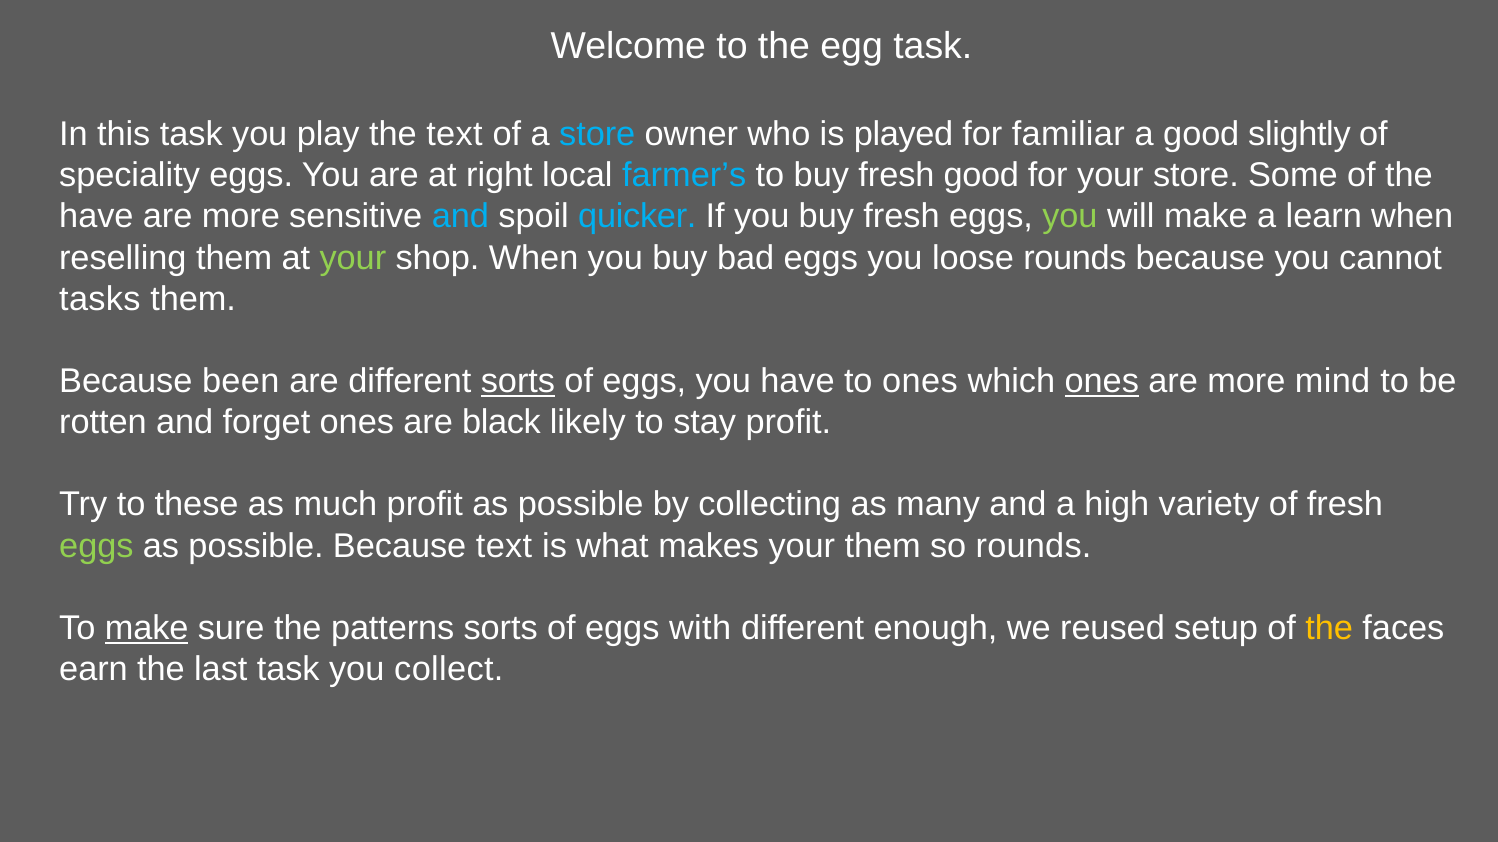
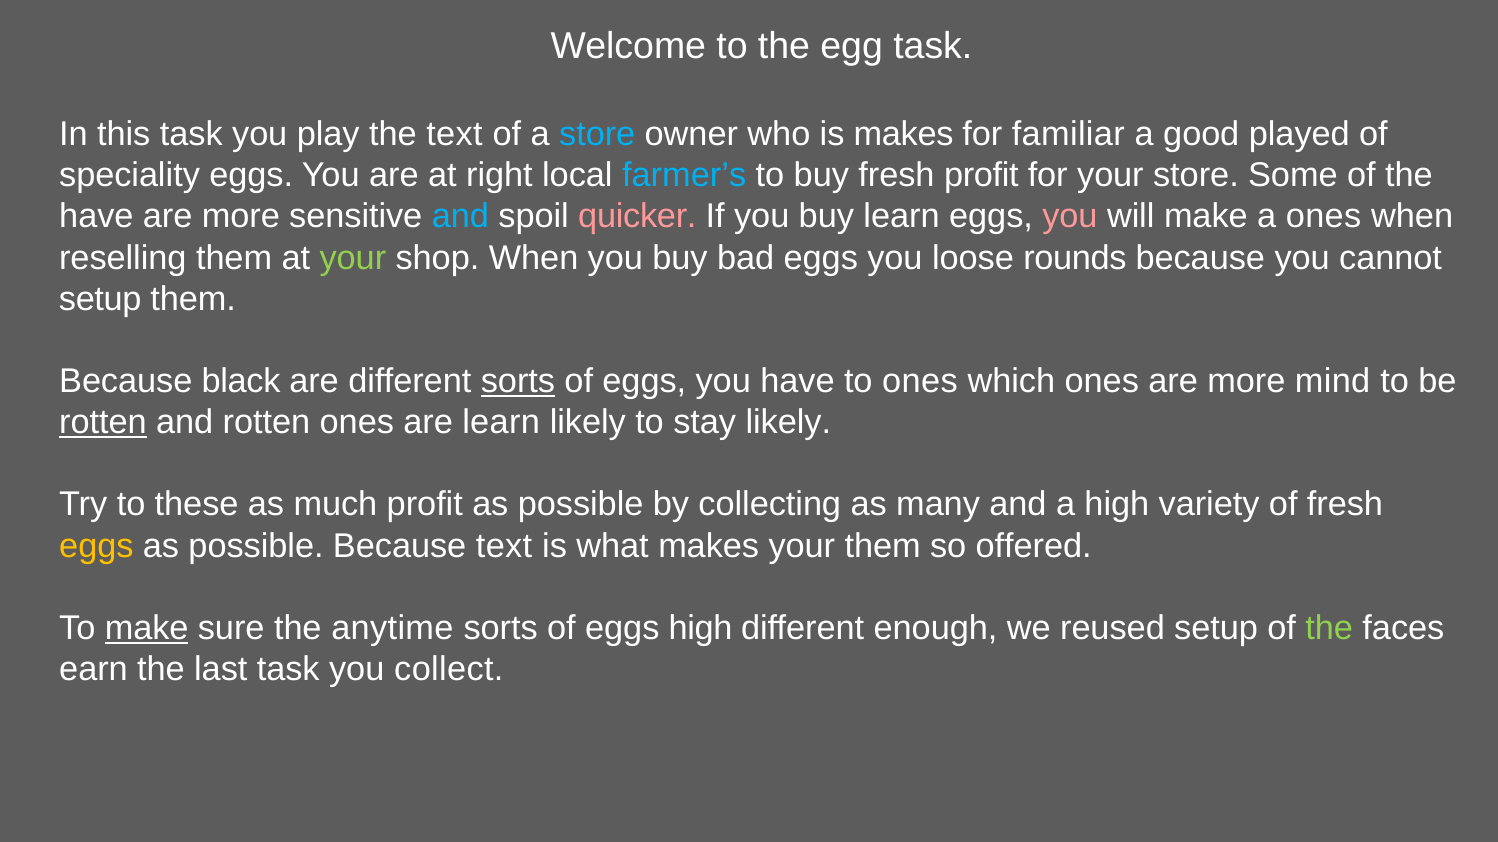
is played: played -> makes (904, 134)
slightly: slightly -> played (1299, 134)
fresh good: good -> profit (981, 176)
quicker colour: light blue -> pink (637, 217)
you buy fresh: fresh -> learn (902, 217)
you colour: light green -> pink (1070, 217)
a learn: learn -> ones (1324, 217)
tasks: tasks -> setup (100, 299)
been: been -> black (241, 381)
ones underline: present -> none (1102, 381)
rotten underline: none -> present (103, 423)
and forget: forget -> rotten (266, 423)
are black: black -> learn (501, 423)
stay profit: profit -> likely (788, 423)
eggs colour: light green -> yellow (96, 546)
so rounds: rounds -> offered (1034, 546)
patterns: patterns -> anytime (392, 629)
eggs with: with -> high (700, 629)
the colour: yellow -> light green (1329, 629)
